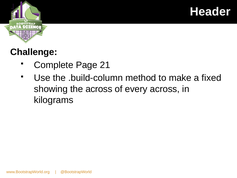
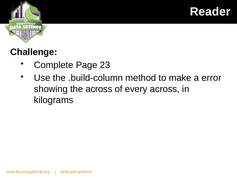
Header: Header -> Reader (210, 12)
21: 21 -> 23 (105, 65)
fixed: fixed -> error (211, 78)
